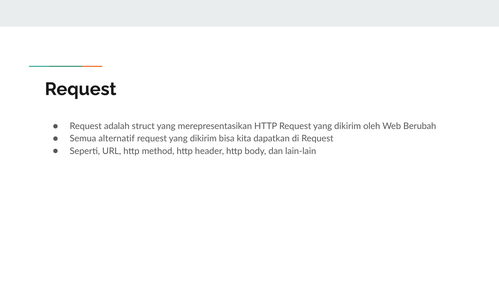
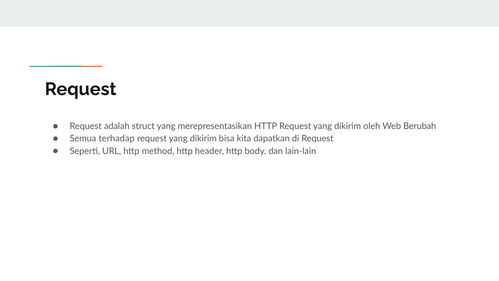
alternatif: alternatif -> terhadap (117, 139)
